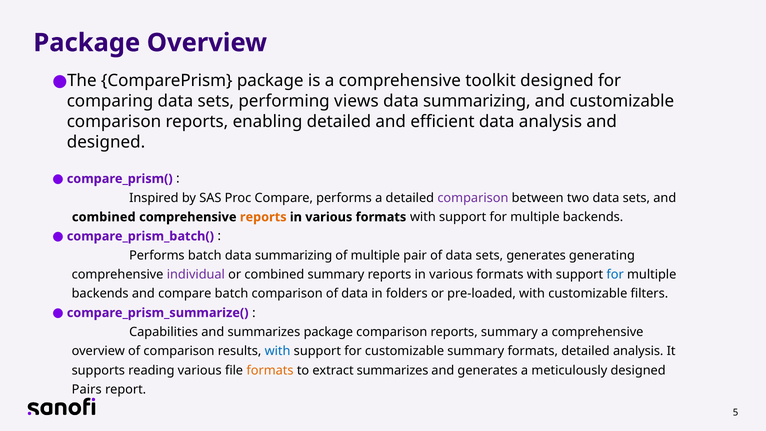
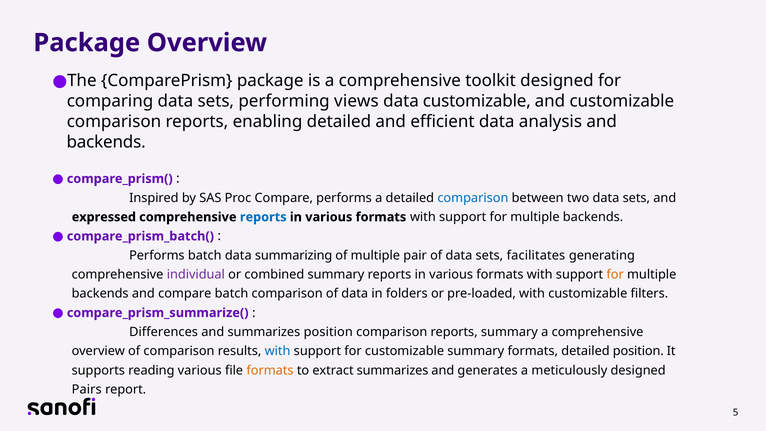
summarizing: summarizing -> customizable (477, 101)
designed: designed -> backends (106, 142)
comparison colour: purple -> blue (473, 198)
combined: combined -> expressed (104, 217)
reports colour: orange -> blue (263, 217)
sets generates: generates -> facilitates (536, 255)
for colour: blue -> orange (615, 274)
Capabilities: Capabilities -> Differences (164, 332)
summarizes package: package -> position (328, 332)
detailed analysis: analysis -> position (638, 351)
